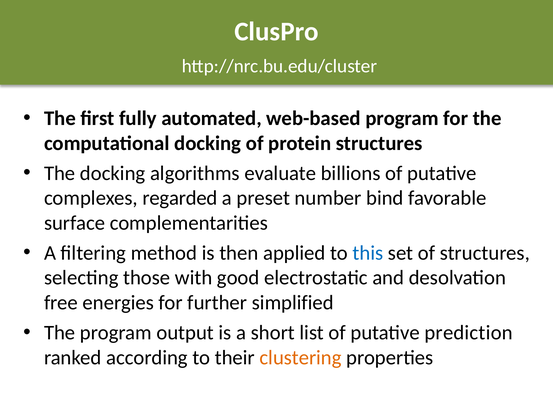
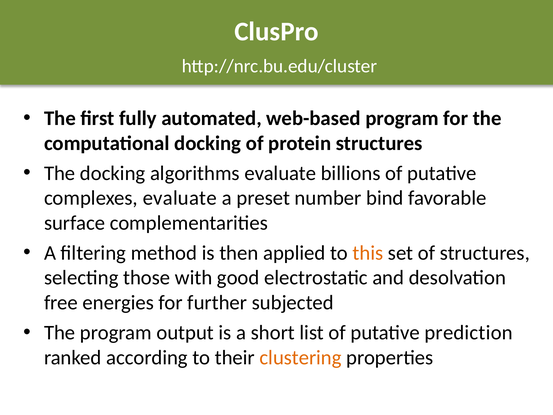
complexes regarded: regarded -> evaluate (180, 198)
this colour: blue -> orange (368, 253)
simplified: simplified -> subjected (293, 303)
